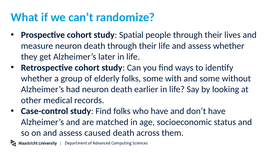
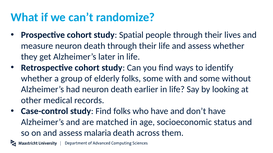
caused: caused -> malaria (98, 133)
